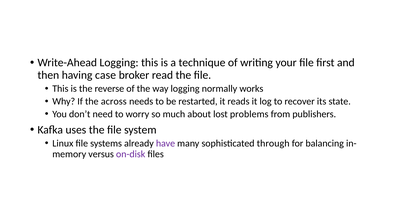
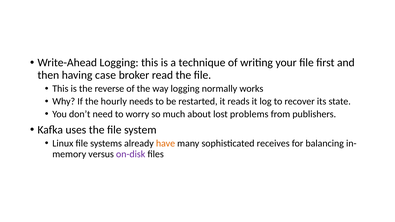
across: across -> hourly (114, 101)
have colour: purple -> orange (166, 143)
through: through -> receives (273, 143)
